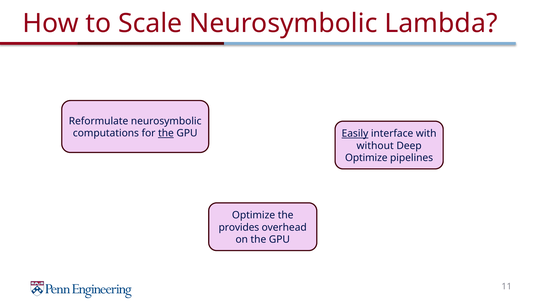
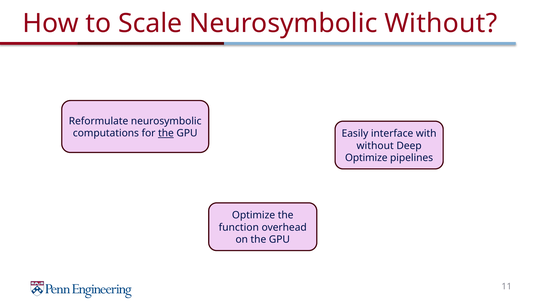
Neurosymbolic Lambda: Lambda -> Without (441, 23)
Easily underline: present -> none (355, 134)
provides: provides -> function (239, 228)
